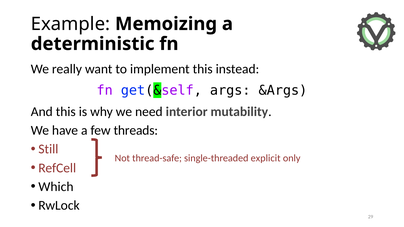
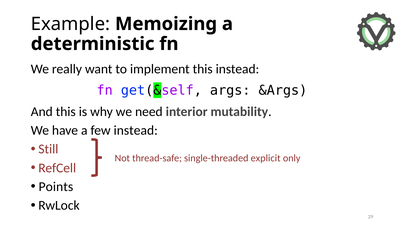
few threads: threads -> instead (136, 131)
Which: Which -> Points (56, 187)
